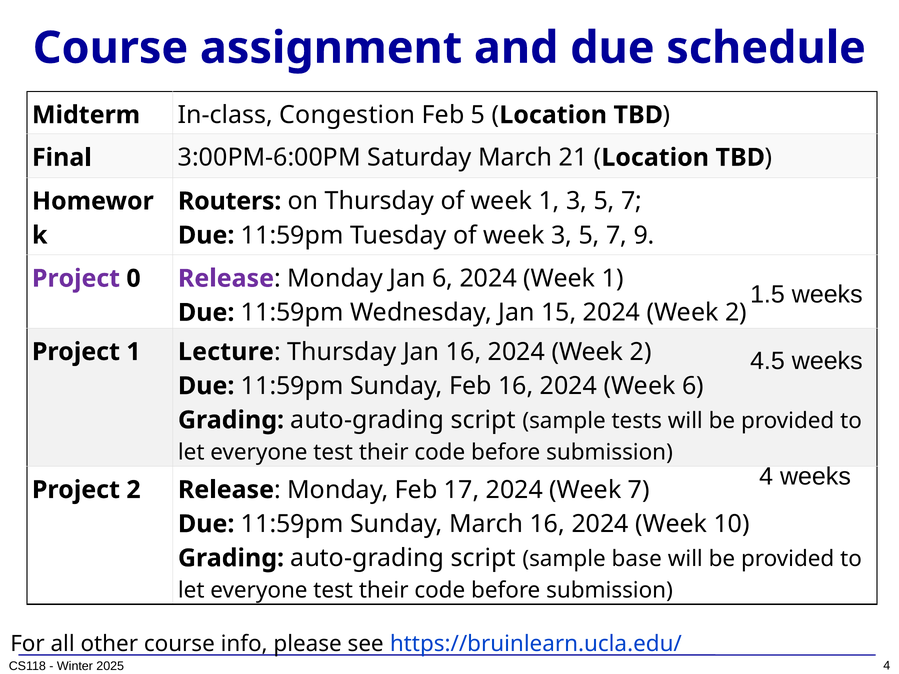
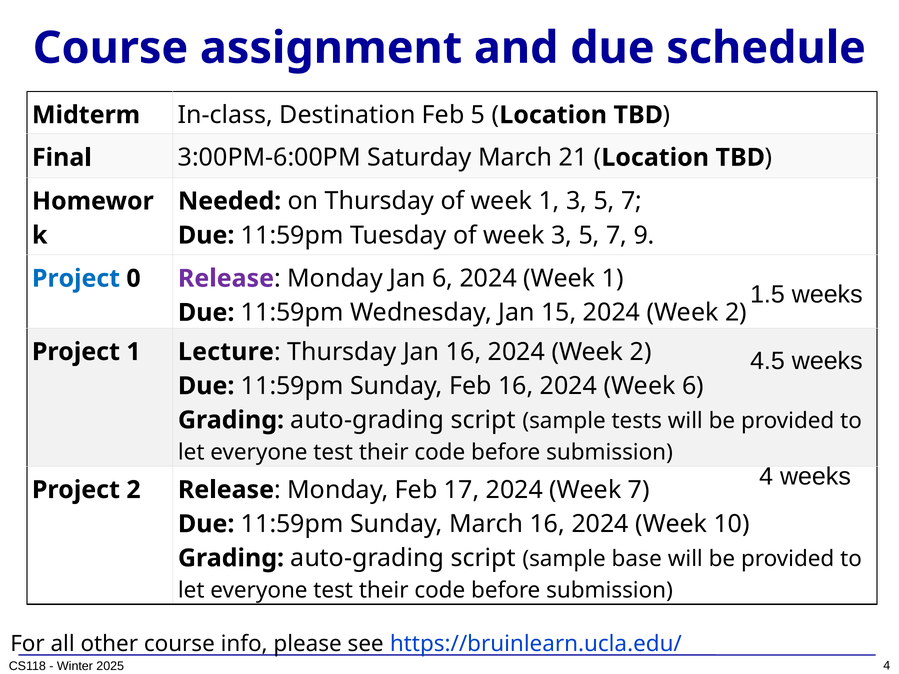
Congestion: Congestion -> Destination (347, 115)
Routers: Routers -> Needed (230, 201)
Project colour: purple -> blue (76, 279)
